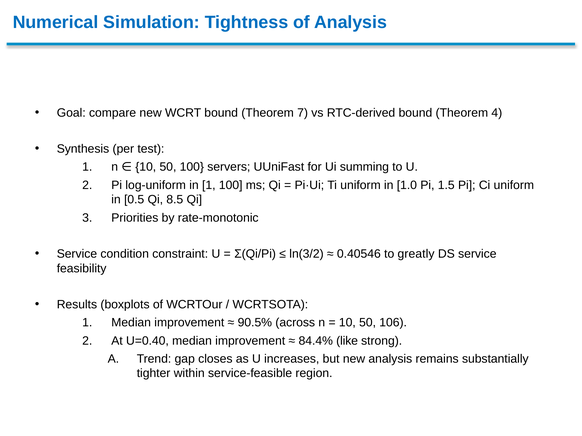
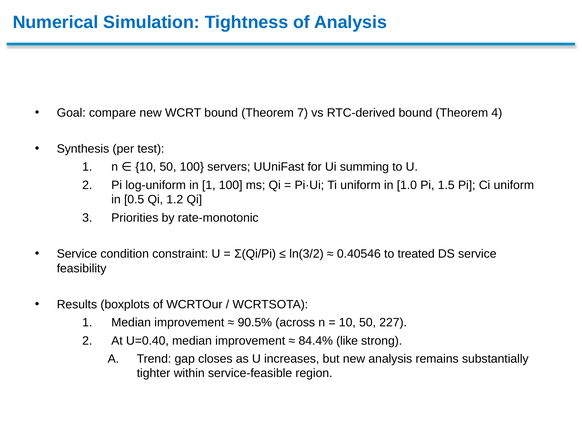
8.5: 8.5 -> 1.2 (175, 200)
greatly: greatly -> treated (416, 254)
106: 106 -> 227 (393, 323)
